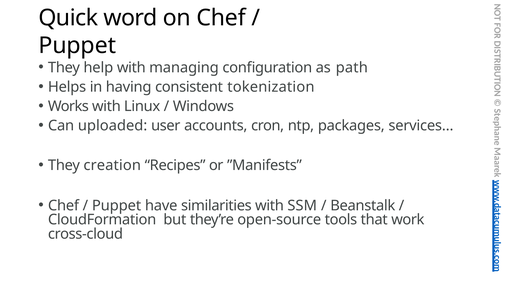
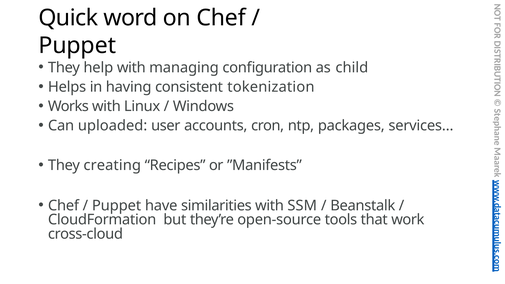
path: path -> child (352, 68)
creation: creation -> creating (112, 165)
